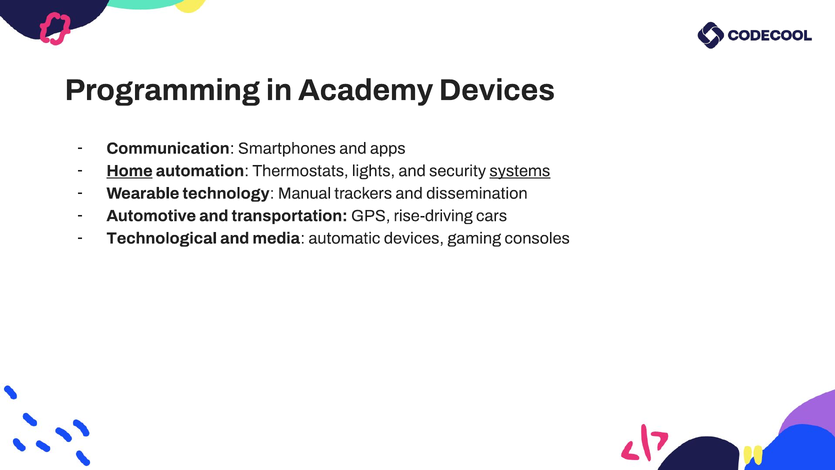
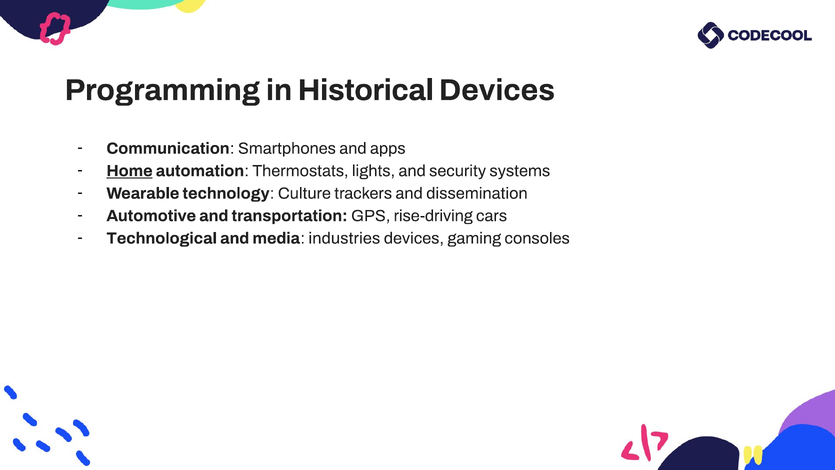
Academy: Academy -> Historical (366, 90)
systems underline: present -> none (520, 171)
Manual: Manual -> Culture (304, 193)
automatic: automatic -> industries (344, 238)
